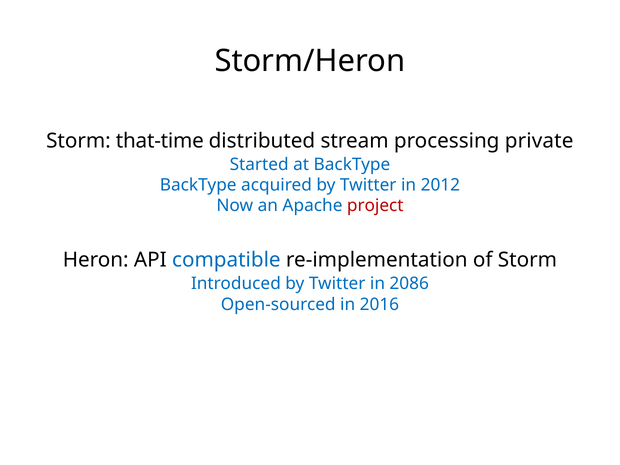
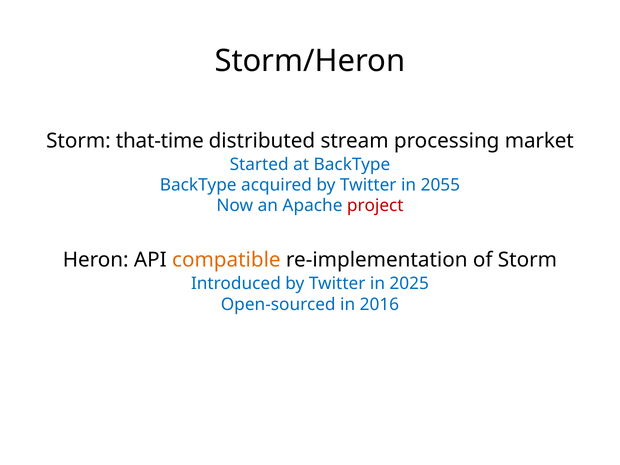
private: private -> market (539, 141)
2012: 2012 -> 2055 (440, 185)
compatible colour: blue -> orange (226, 260)
2086: 2086 -> 2025 (409, 284)
